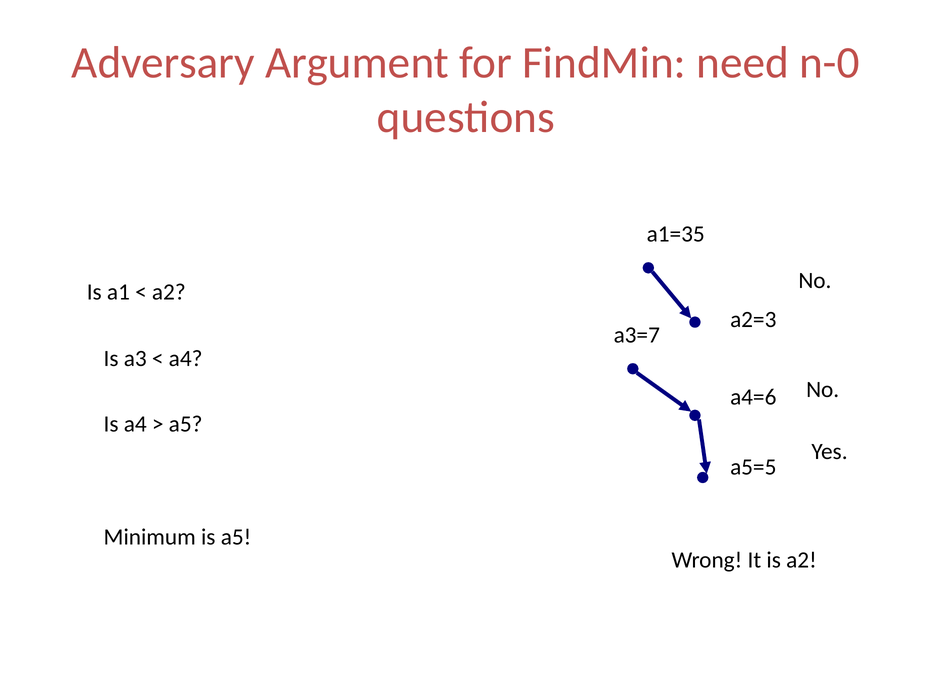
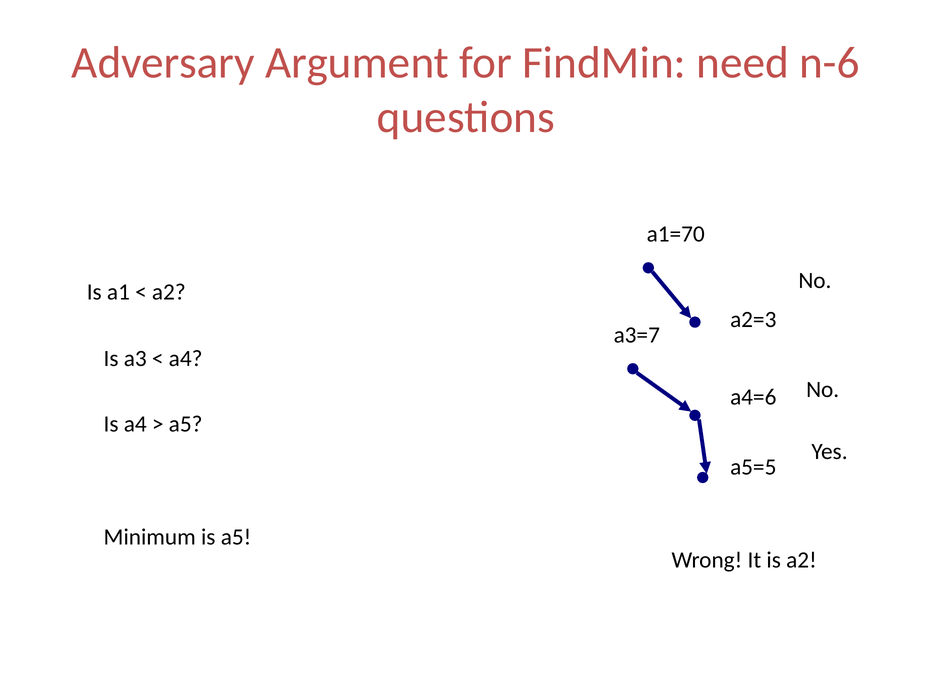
n-0: n-0 -> n-6 (829, 63)
a1=35: a1=35 -> a1=70 (676, 234)
